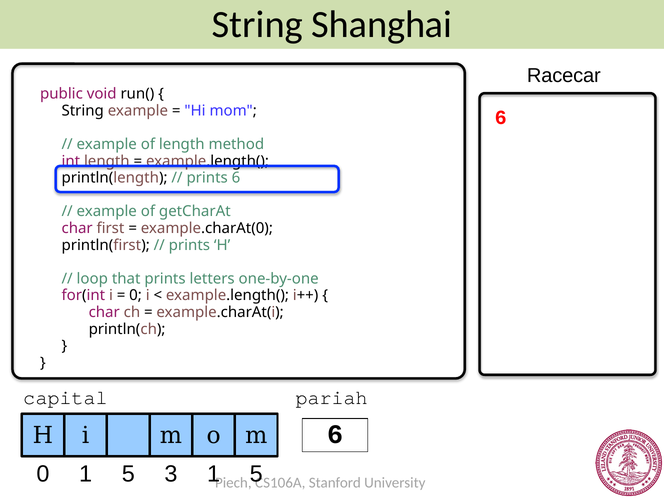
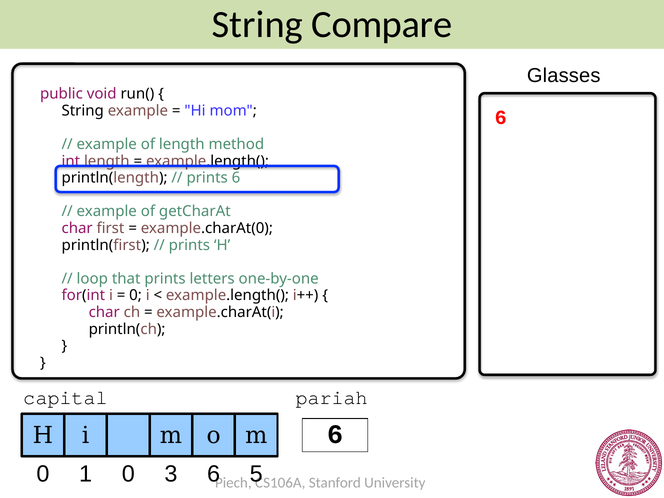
Shanghai: Shanghai -> Compare (382, 25)
Racecar: Racecar -> Glasses (564, 76)
0 1 5: 5 -> 0 (128, 474)
3 1: 1 -> 6 (214, 474)
